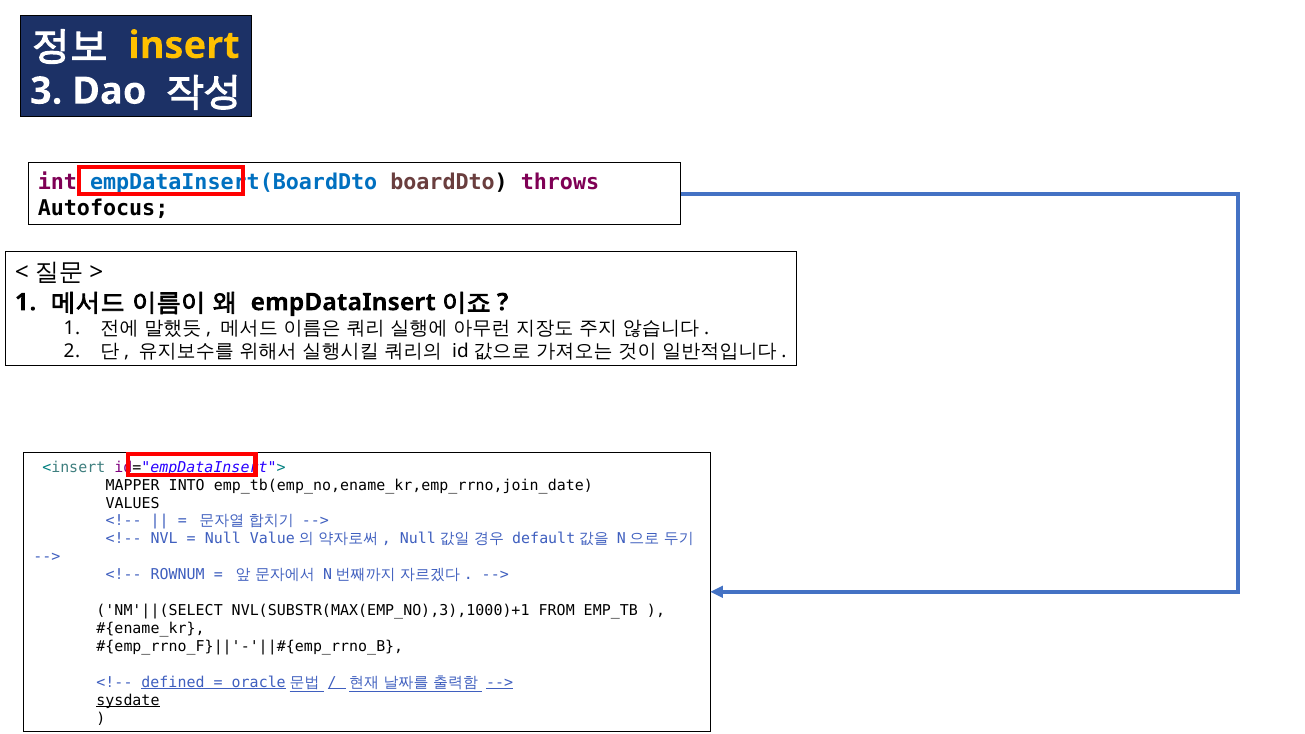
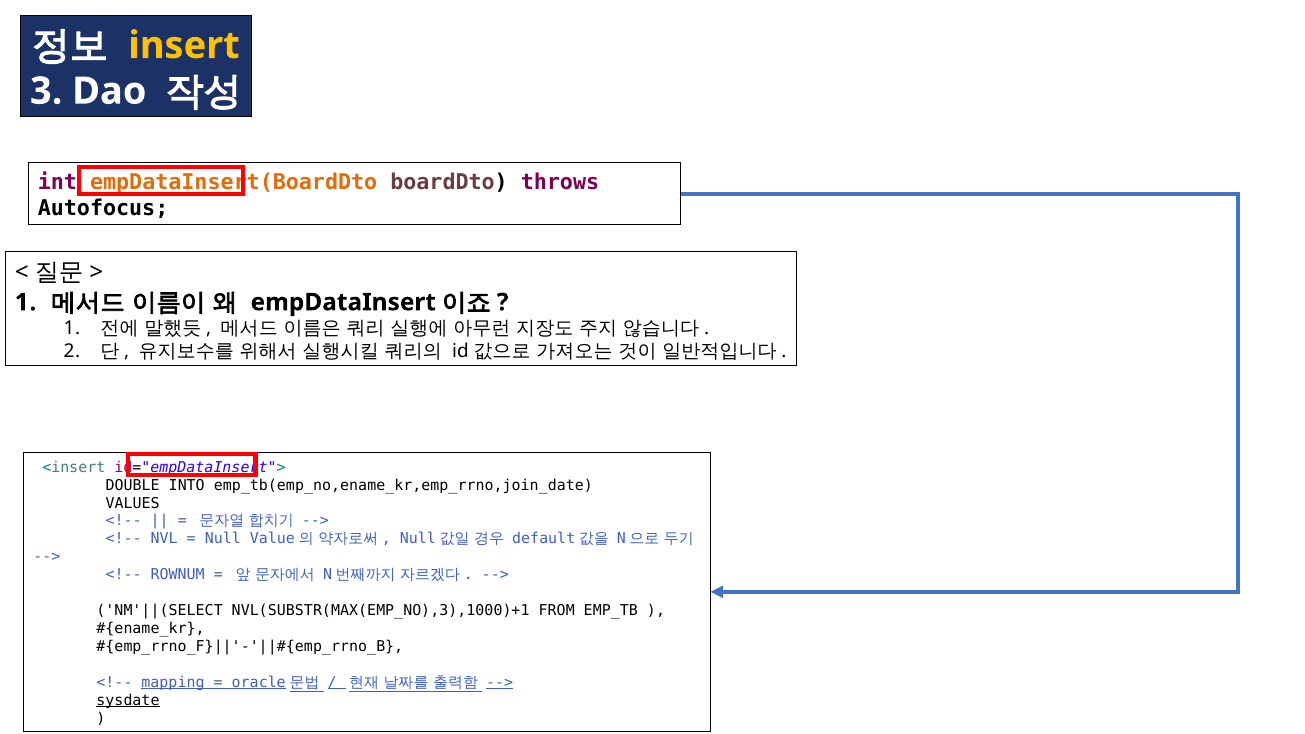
empDataInsert(BoardDto colour: blue -> orange (234, 182)
MAPPER: MAPPER -> DOUBLE (133, 485)
defined: defined -> mapping (173, 683)
